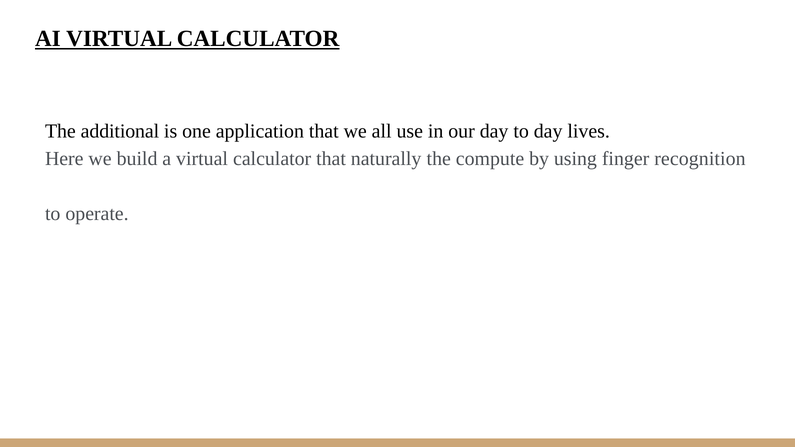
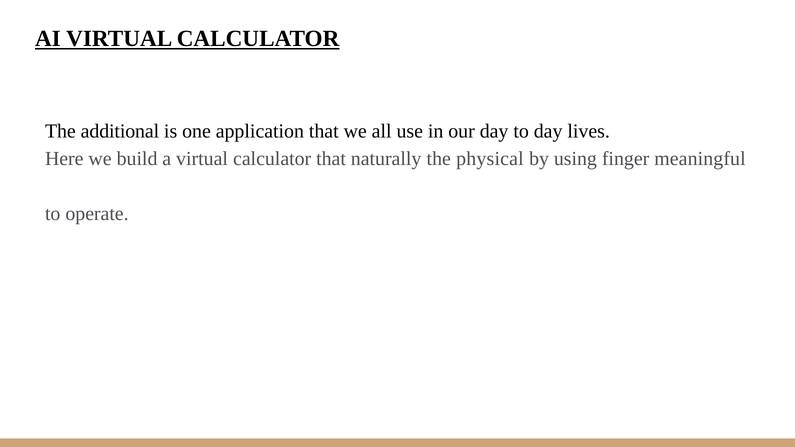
compute: compute -> physical (490, 159)
recognition: recognition -> meaningful (700, 159)
